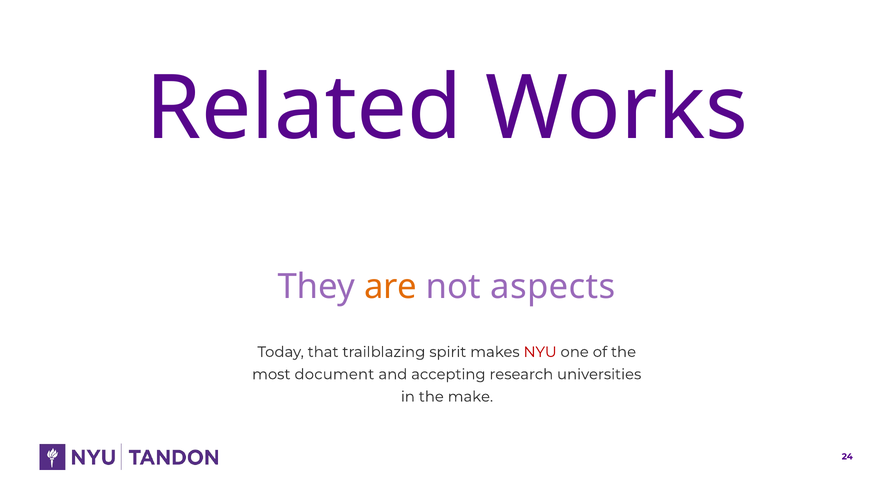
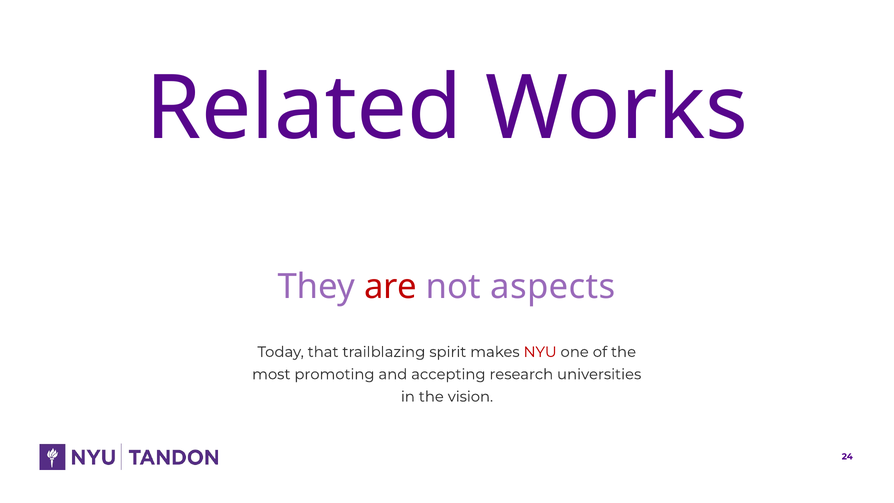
are colour: orange -> red (390, 287)
document: document -> promoting (334, 374)
make: make -> vision (470, 397)
